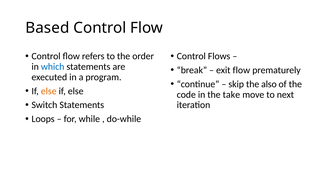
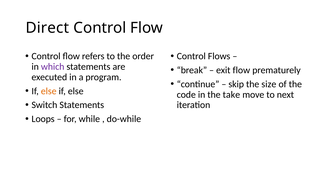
Based: Based -> Direct (47, 28)
which colour: blue -> purple (53, 67)
also: also -> size (269, 84)
